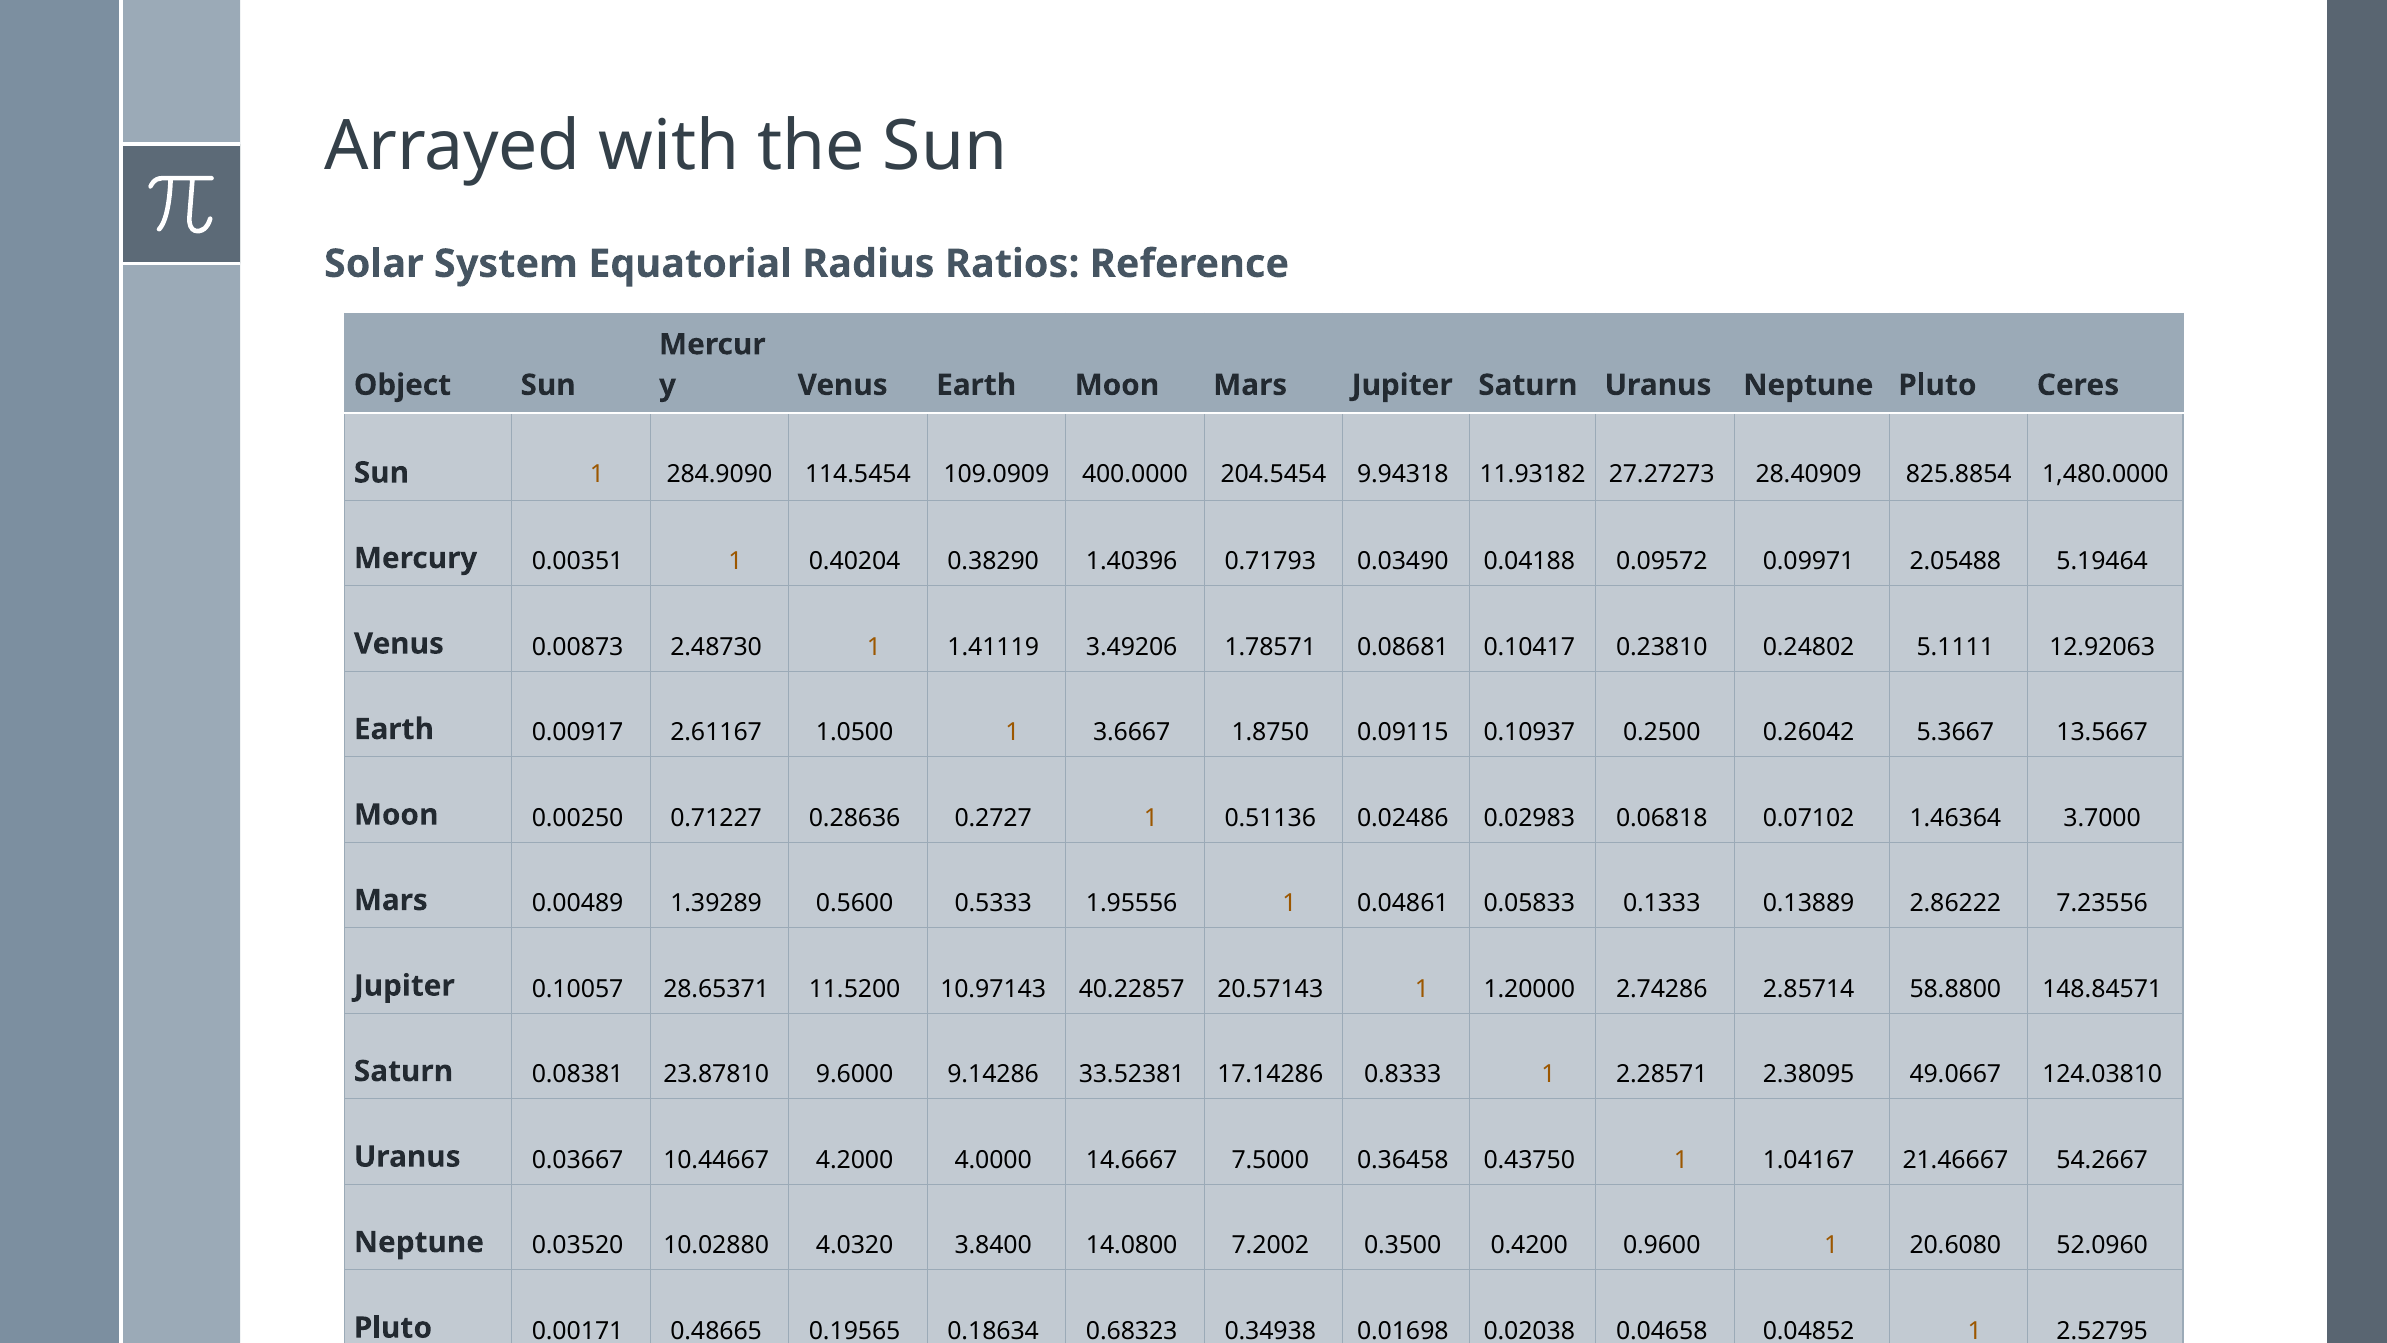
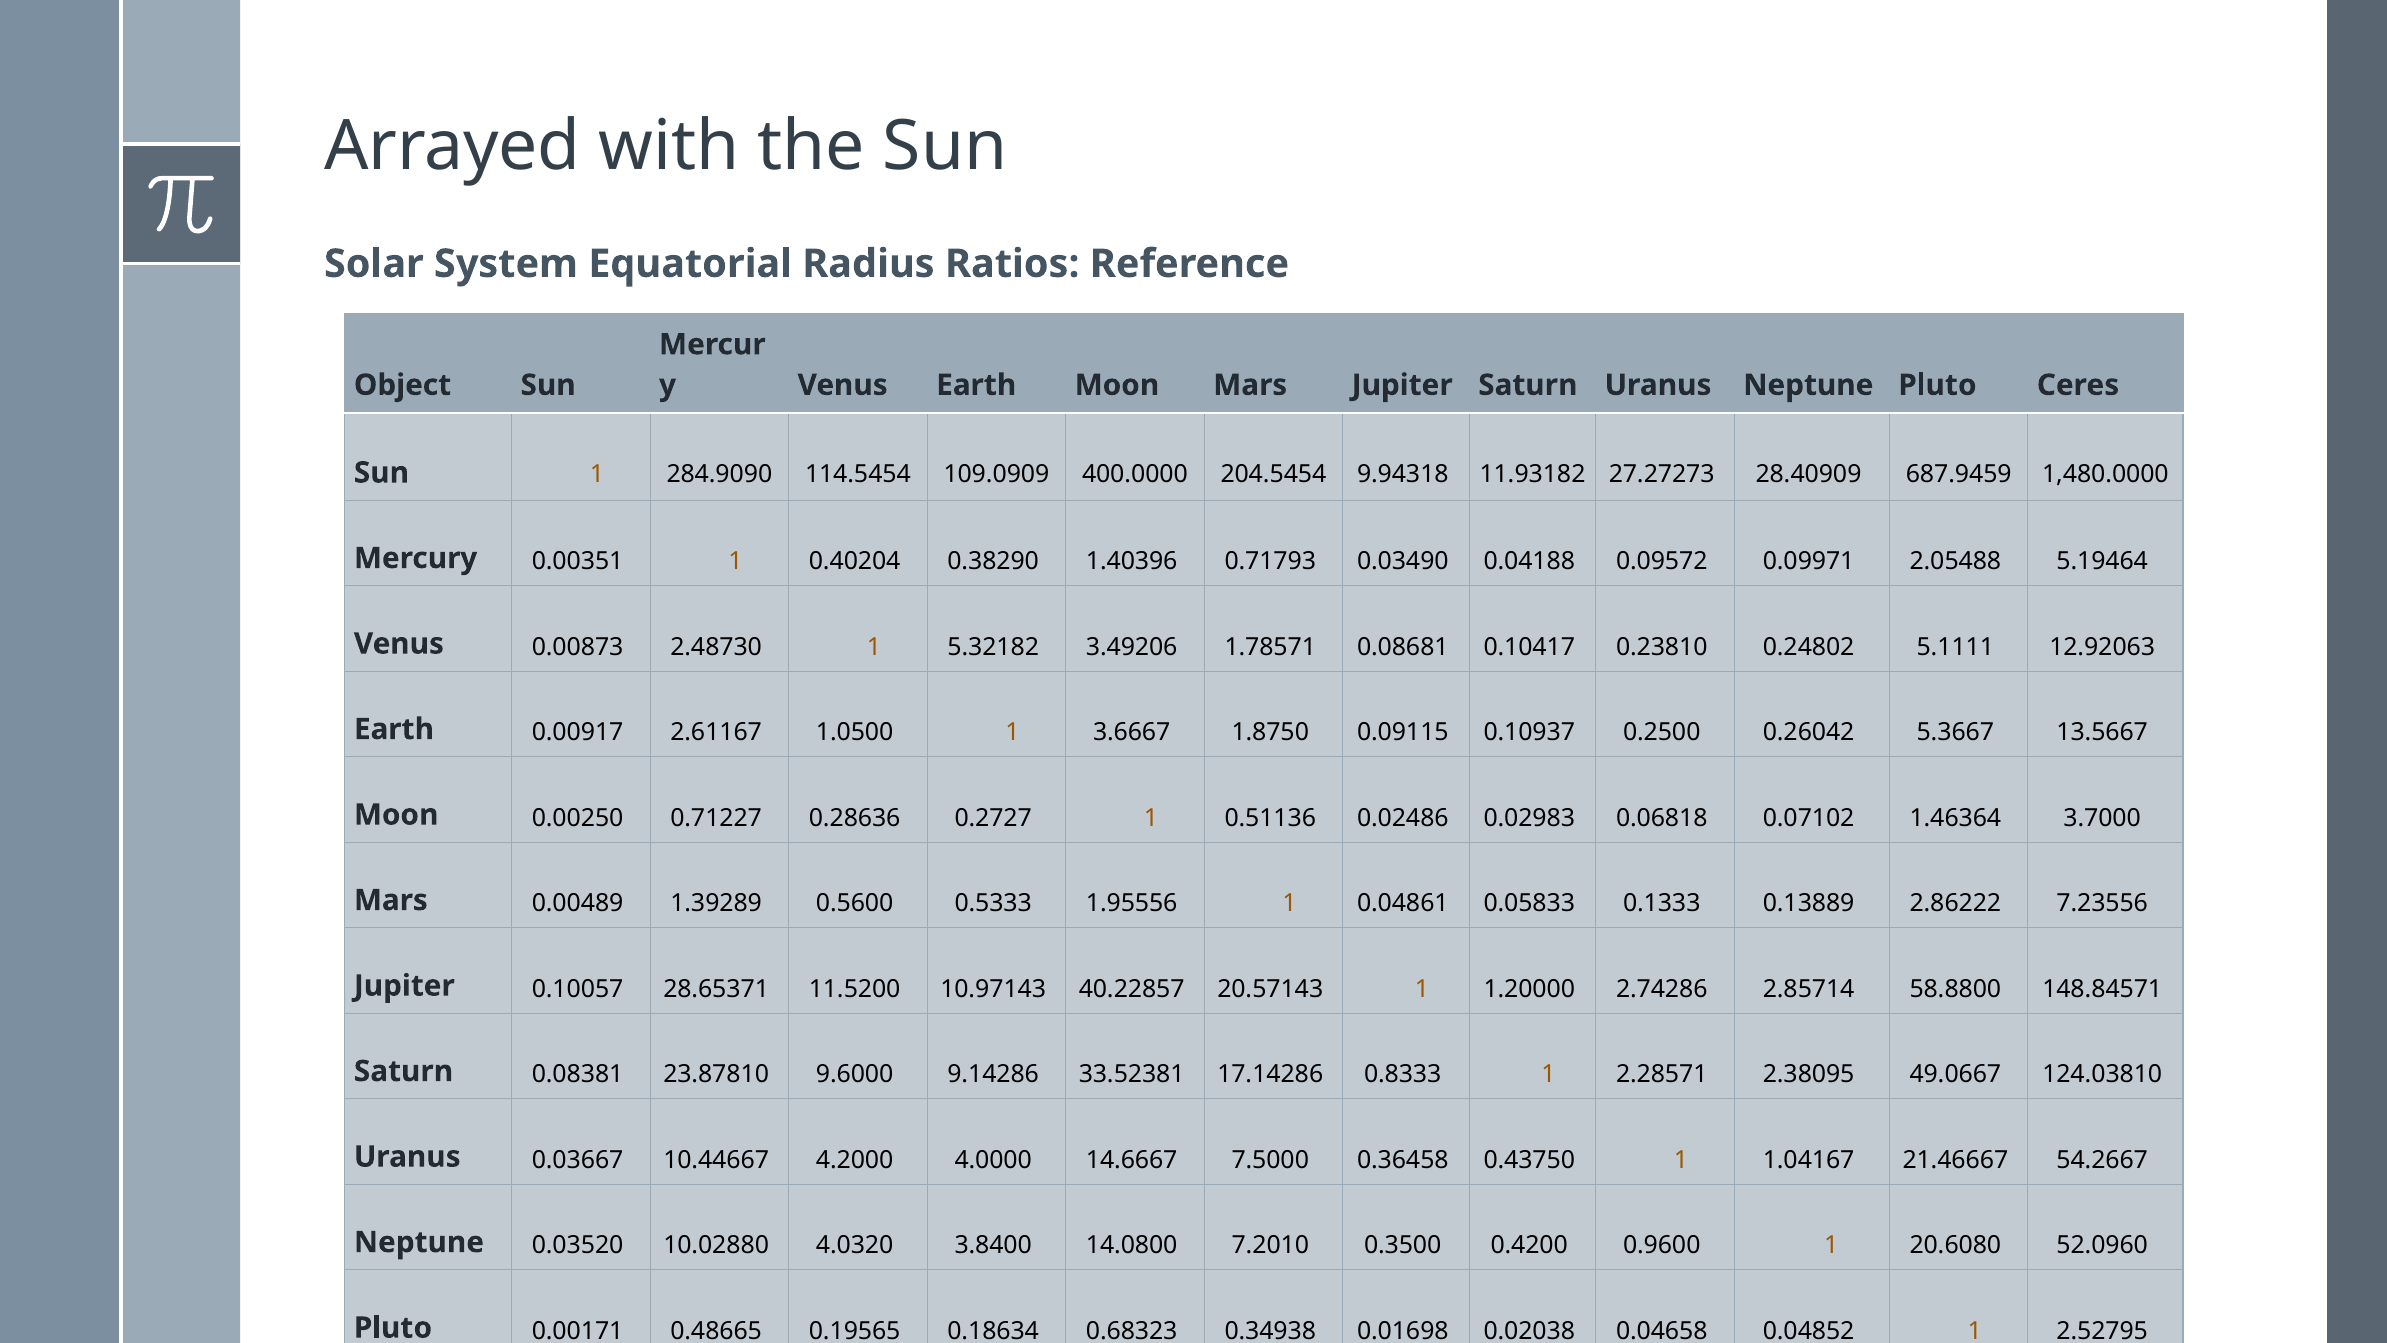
825.8854: 825.8854 -> 687.9459 (1959, 475)
1.41119: 1.41119 -> 5.32182 (993, 647)
7.2002: 7.2002 -> 7.2010 (1270, 1245)
